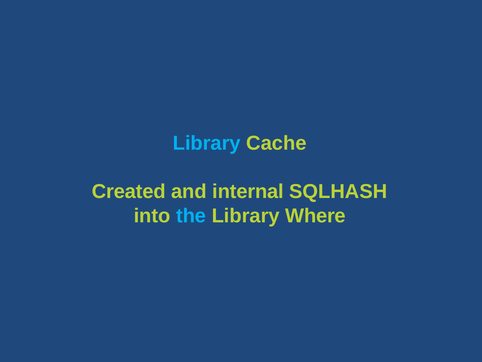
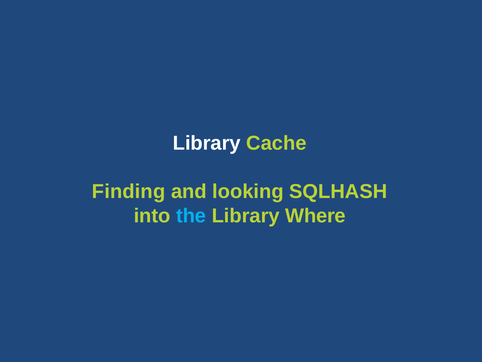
Library colour: light blue -> white (207, 143)
Created: Created -> Finding (129, 191)
internal: internal -> looking (248, 191)
